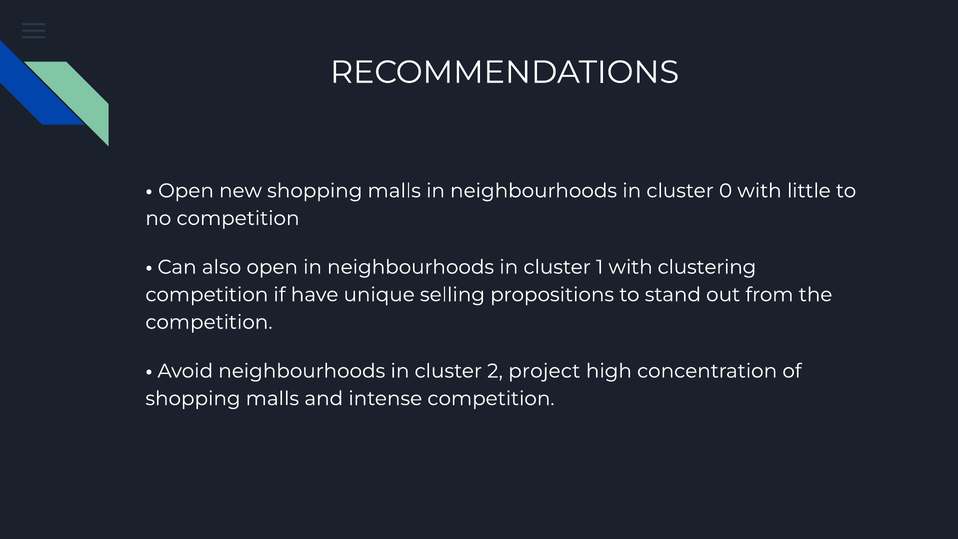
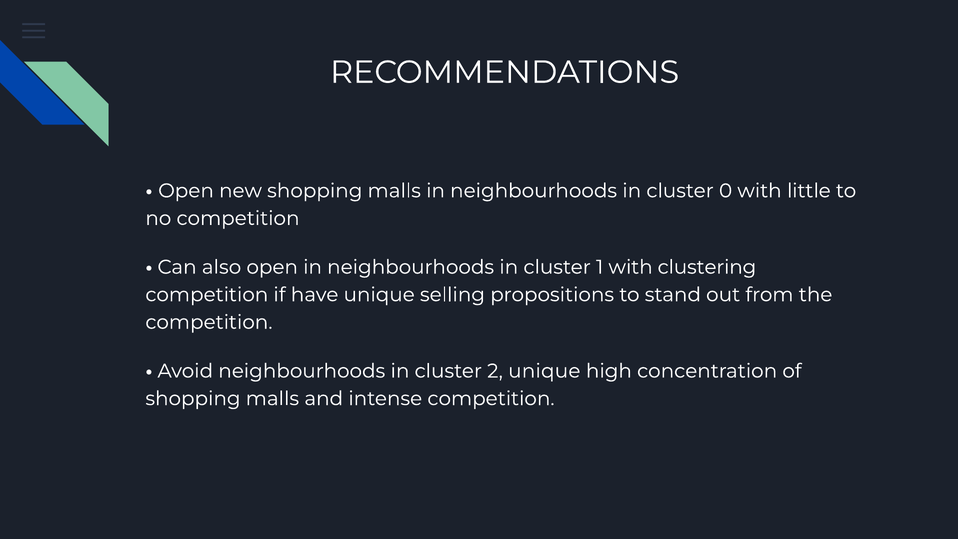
2 project: project -> unique (544, 371)
